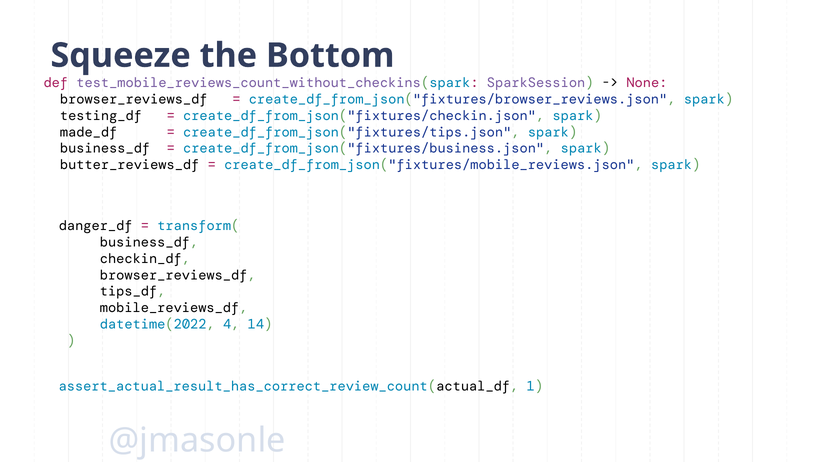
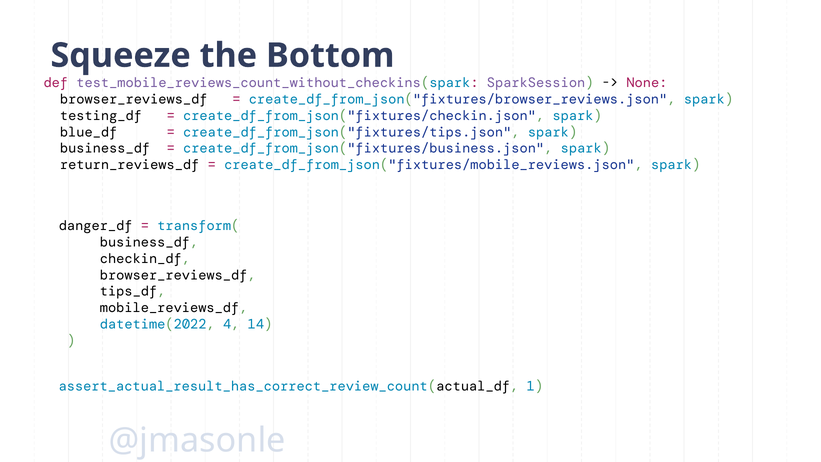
made_df: made_df -> blue_df (89, 132)
butter_reviews_df: butter_reviews_df -> return_reviews_df (130, 165)
